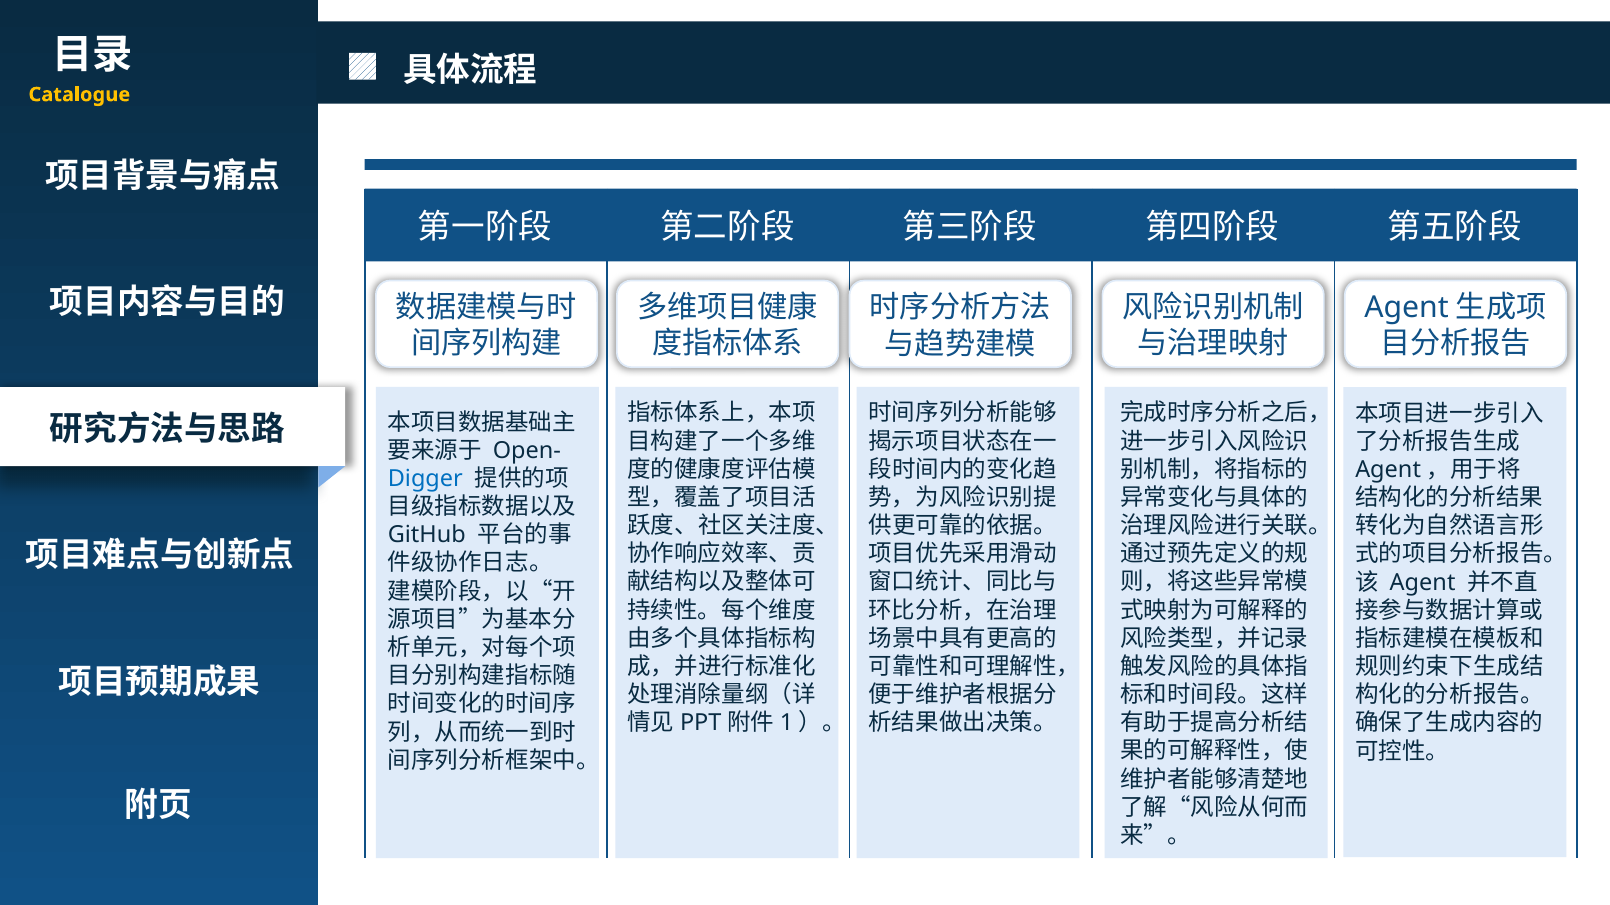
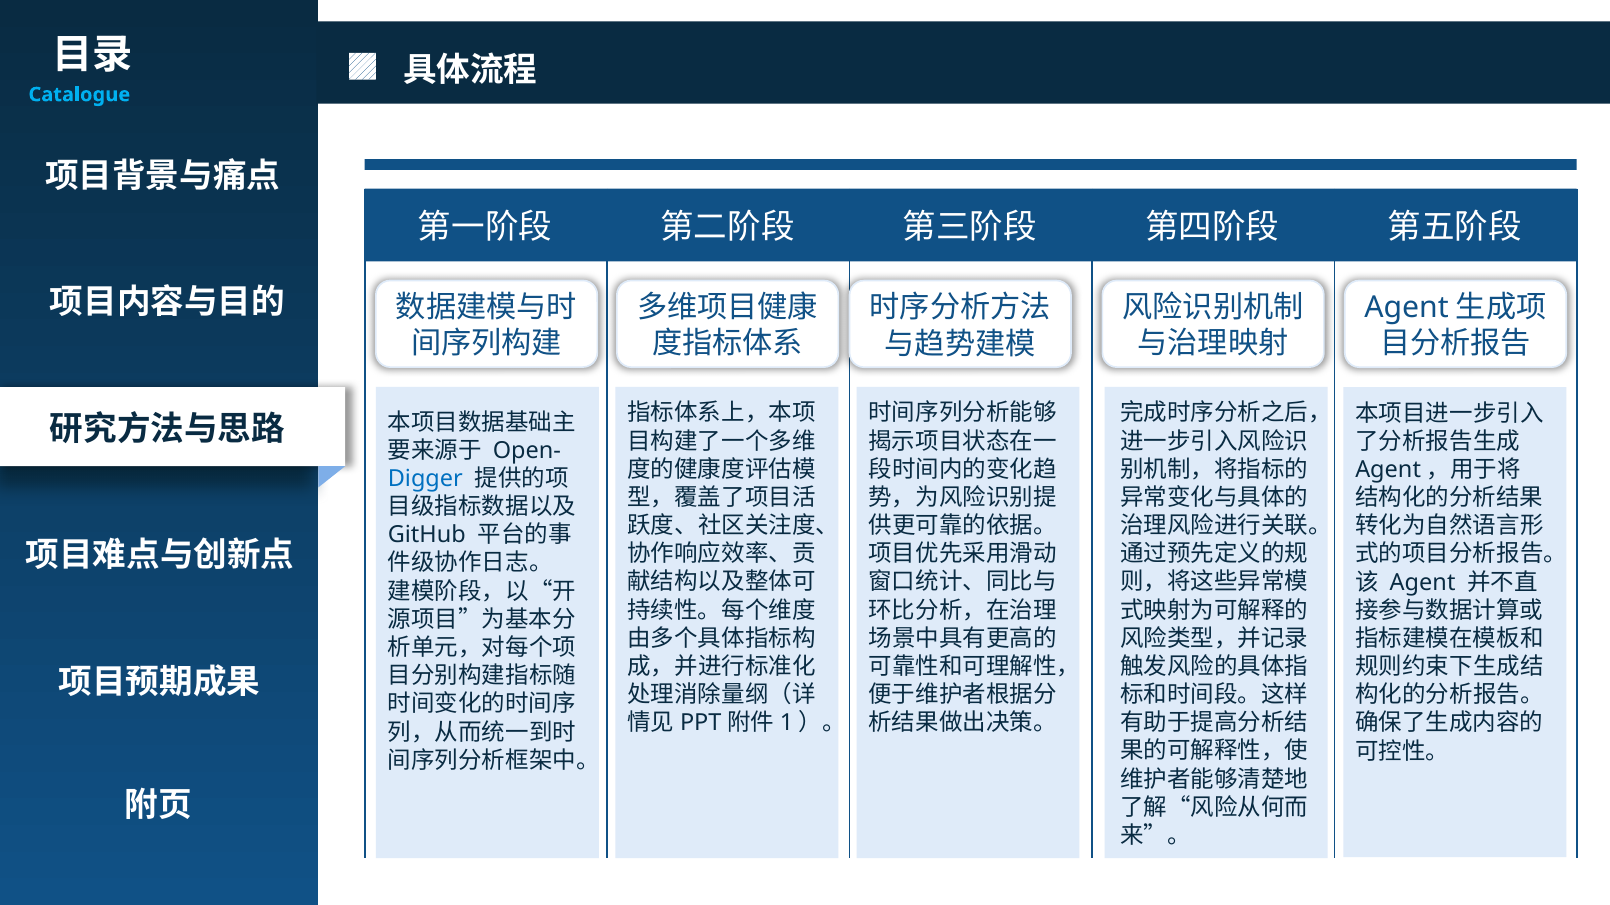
Catalogue colour: yellow -> light blue (79, 95)
